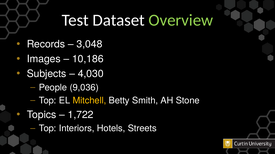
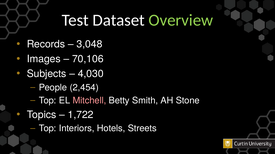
10,186: 10,186 -> 70,106 (88, 59)
9,036: 9,036 -> 2,454 (84, 88)
Mitchell colour: yellow -> pink (89, 101)
